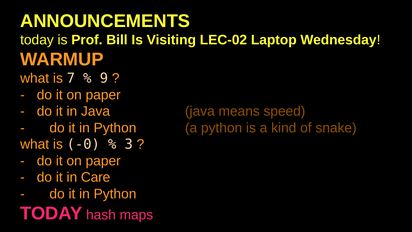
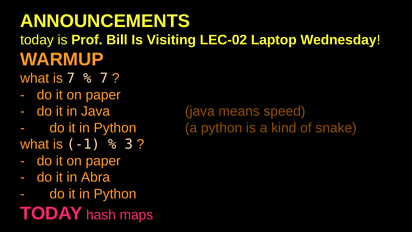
9: 9 -> 7 (104, 78)
-0: -0 -> -1 (83, 144)
Care: Care -> Abra (96, 177)
